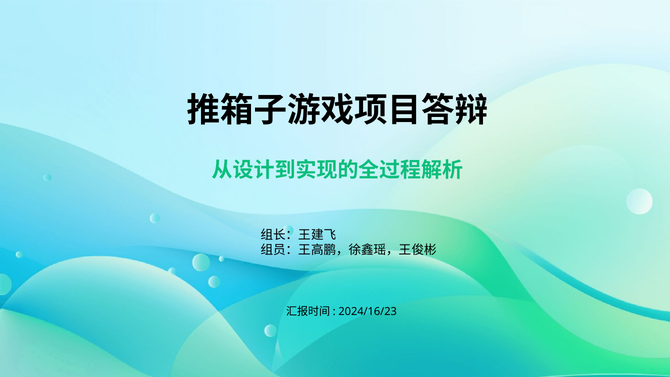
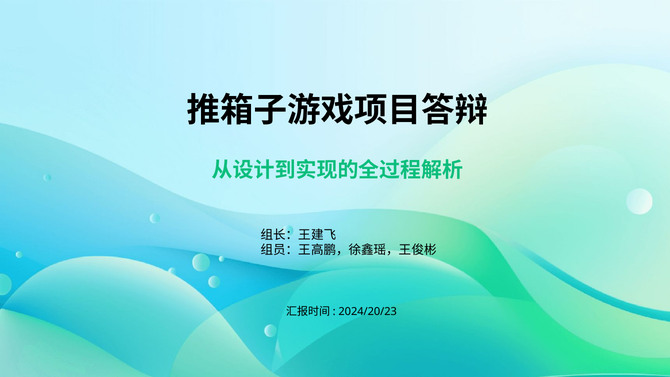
2024/16/23: 2024/16/23 -> 2024/20/23 (368, 312)
